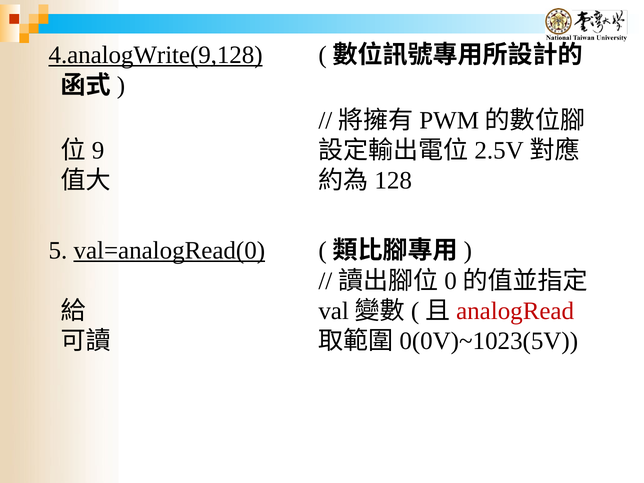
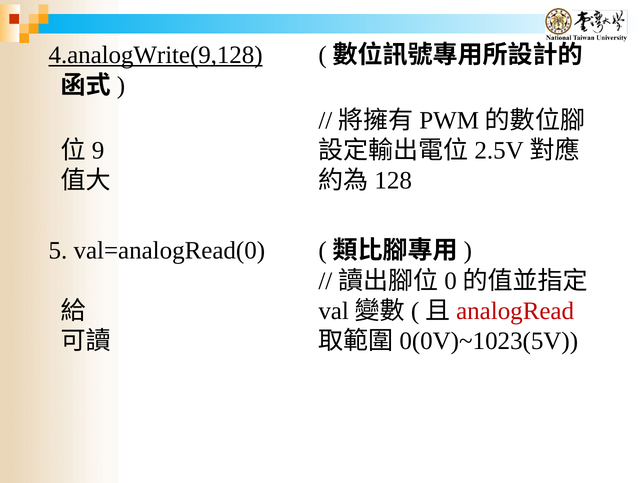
val=analogRead(0 underline: present -> none (169, 251)
